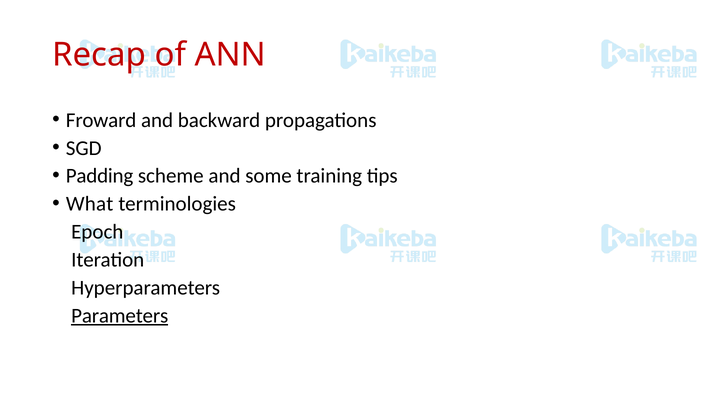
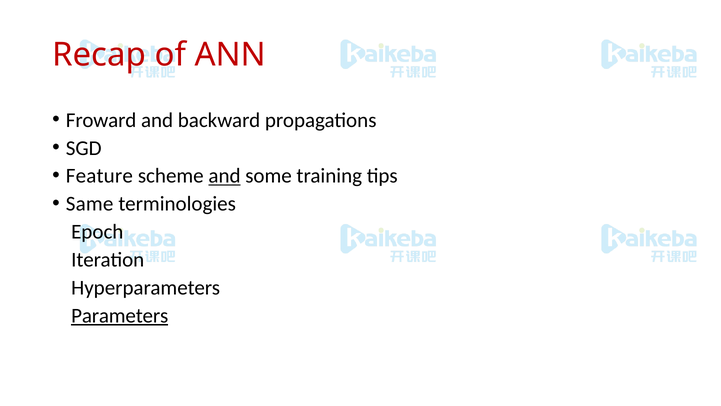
Padding: Padding -> Feature (99, 176)
and underline: none -> present (225, 176)
What: What -> Same (90, 204)
